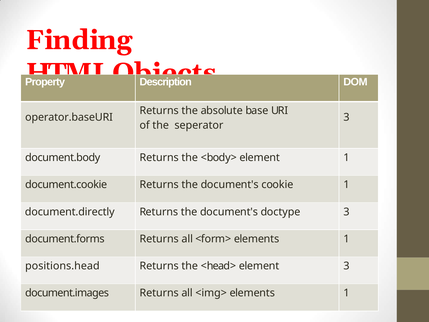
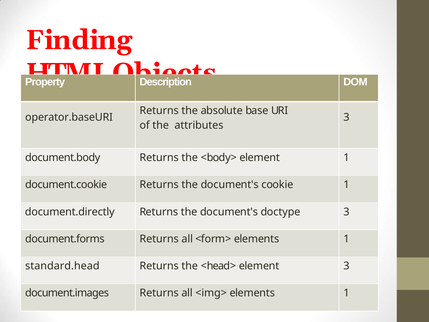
seperator: seperator -> attributes (199, 125)
positions.head: positions.head -> standard.head (62, 266)
